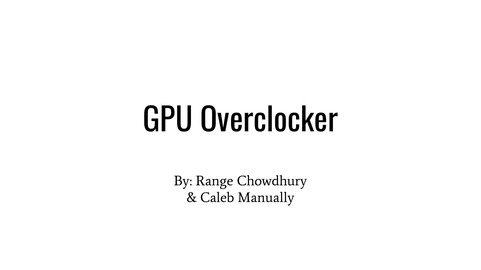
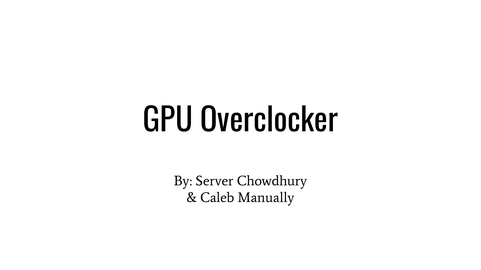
Range: Range -> Server (214, 181)
